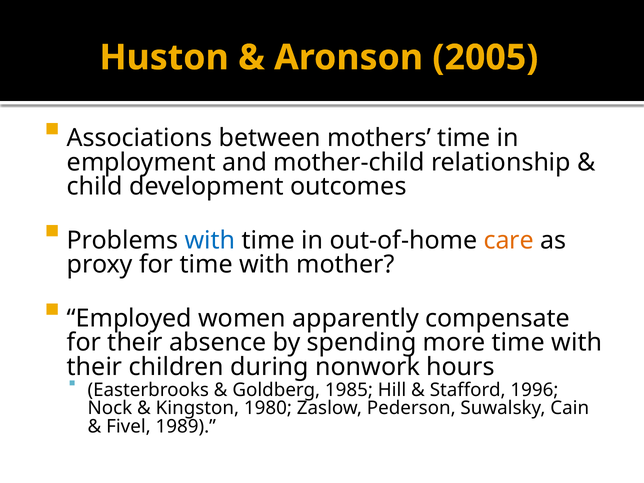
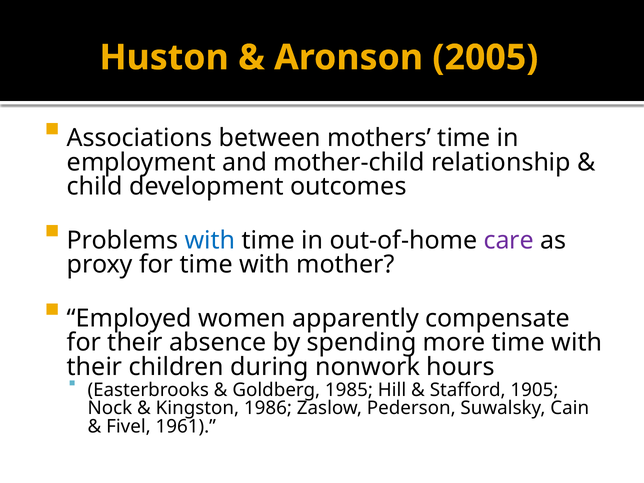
care colour: orange -> purple (509, 240)
1996: 1996 -> 1905 (534, 390)
1980: 1980 -> 1986 (268, 408)
1989: 1989 -> 1961 (186, 426)
